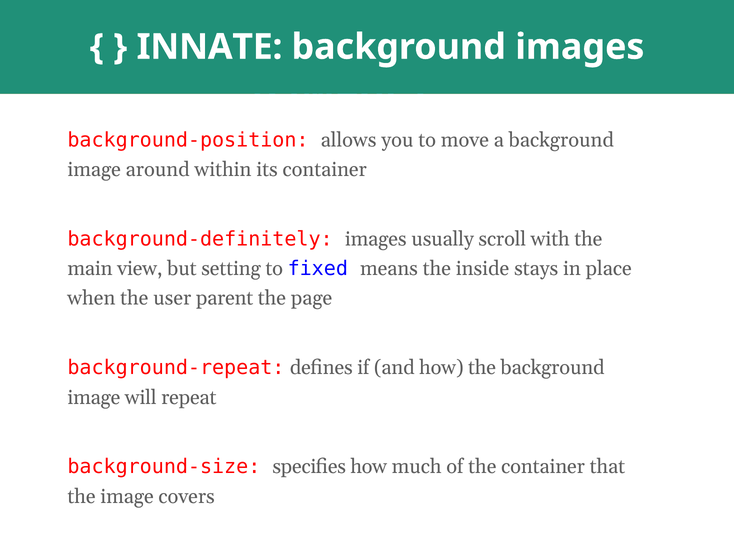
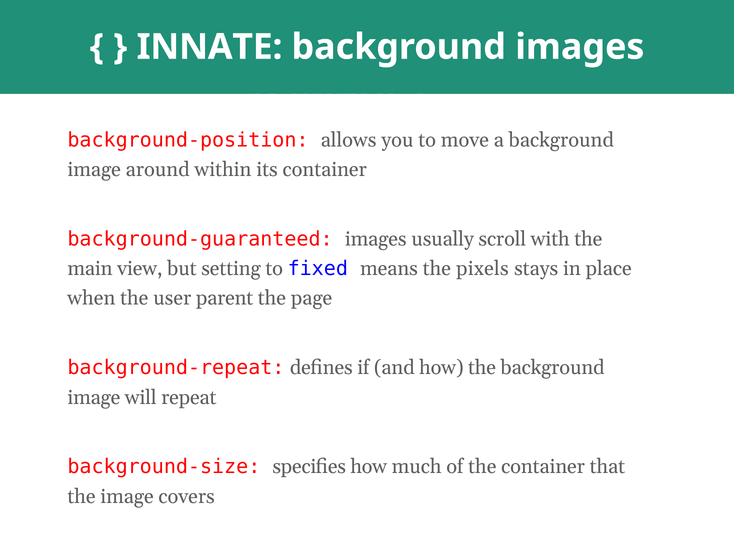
background-definitely: background-definitely -> background-guaranteed (200, 239)
inside: inside -> pixels (482, 268)
